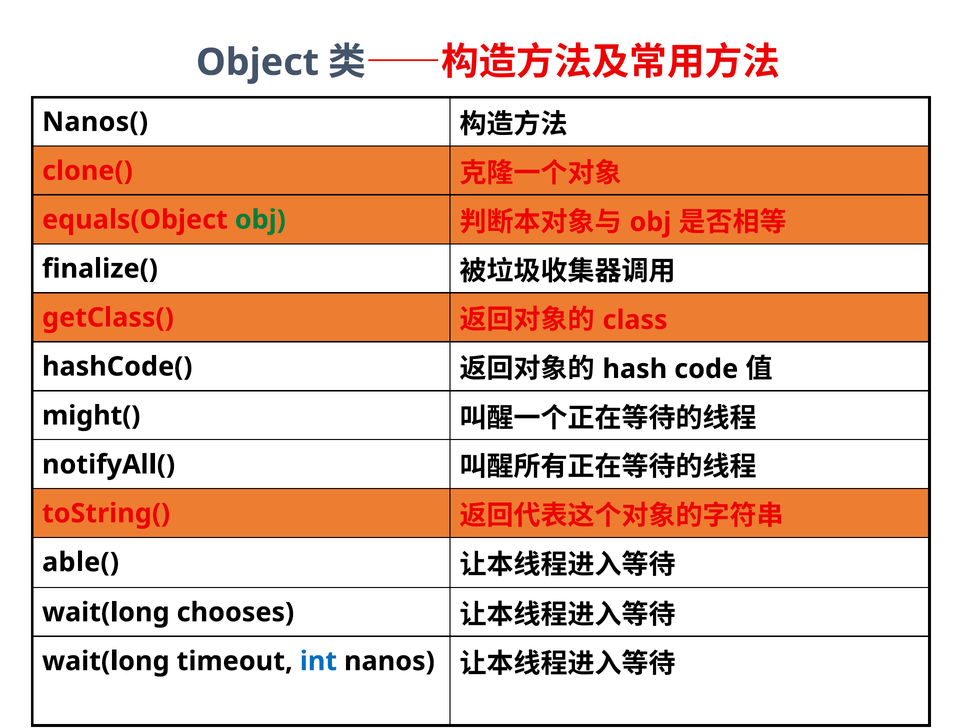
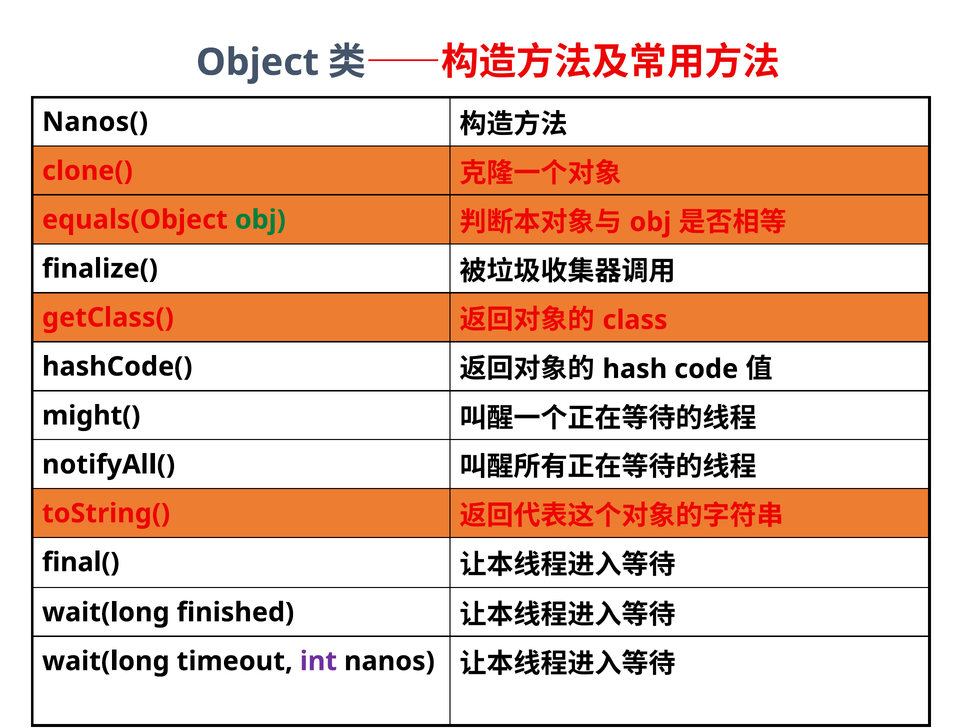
able(: able( -> final( (81, 562)
chooses: chooses -> finished (235, 612)
int colour: blue -> purple (318, 661)
